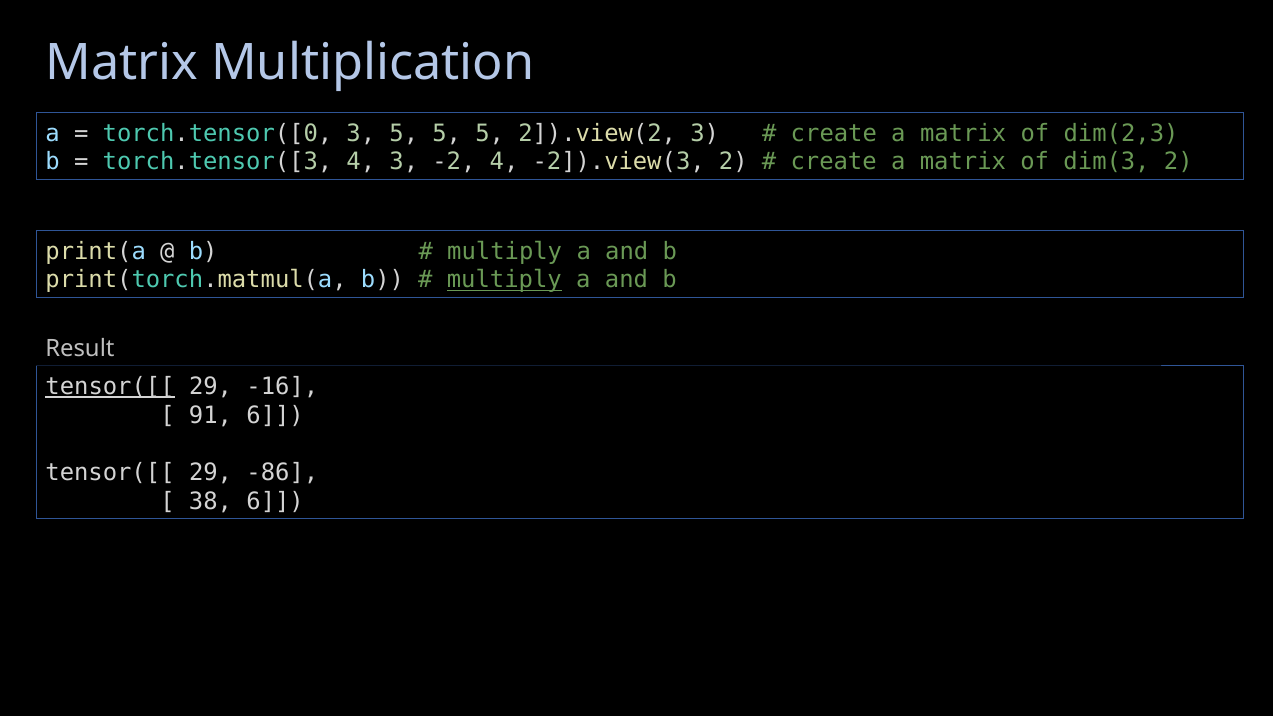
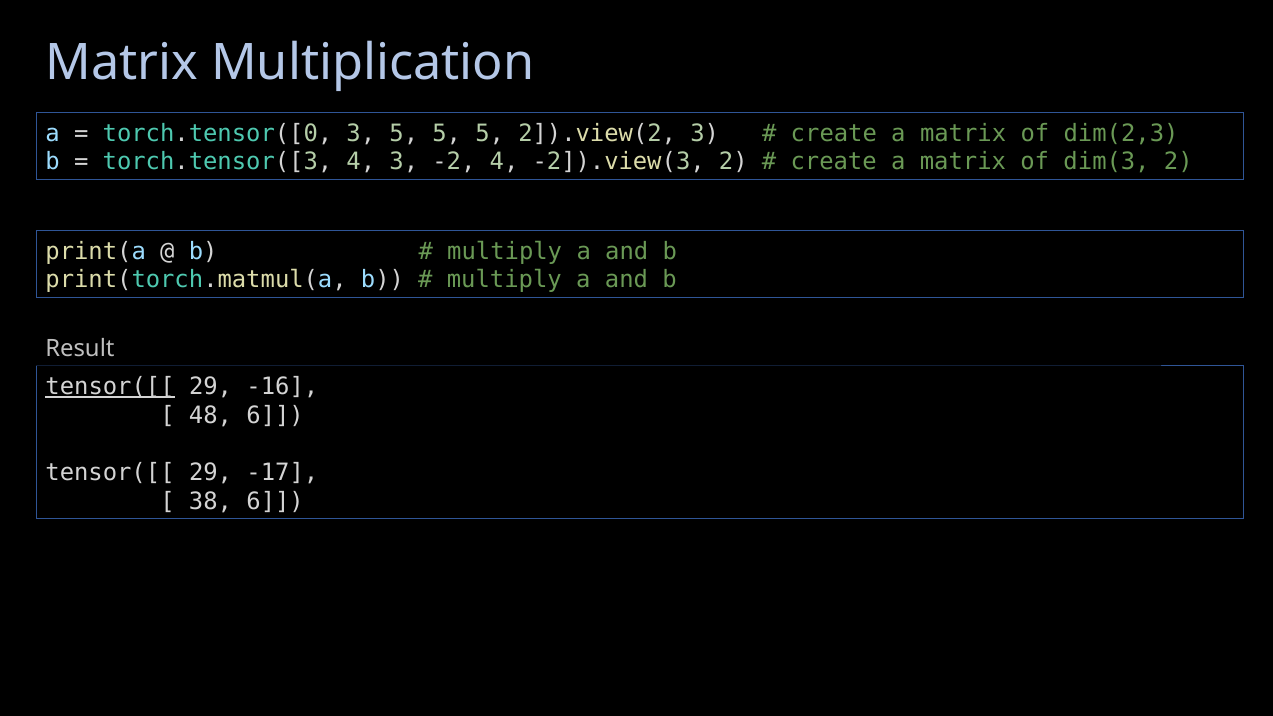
multiply underline: present -> none (504, 280)
91: 91 -> 48 (211, 415)
-86: -86 -> -17 (282, 473)
